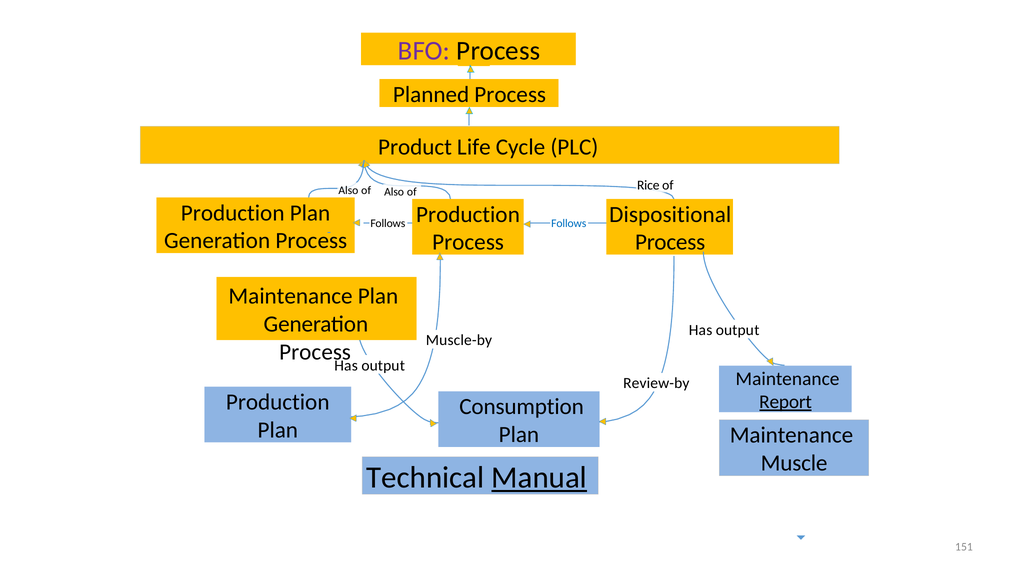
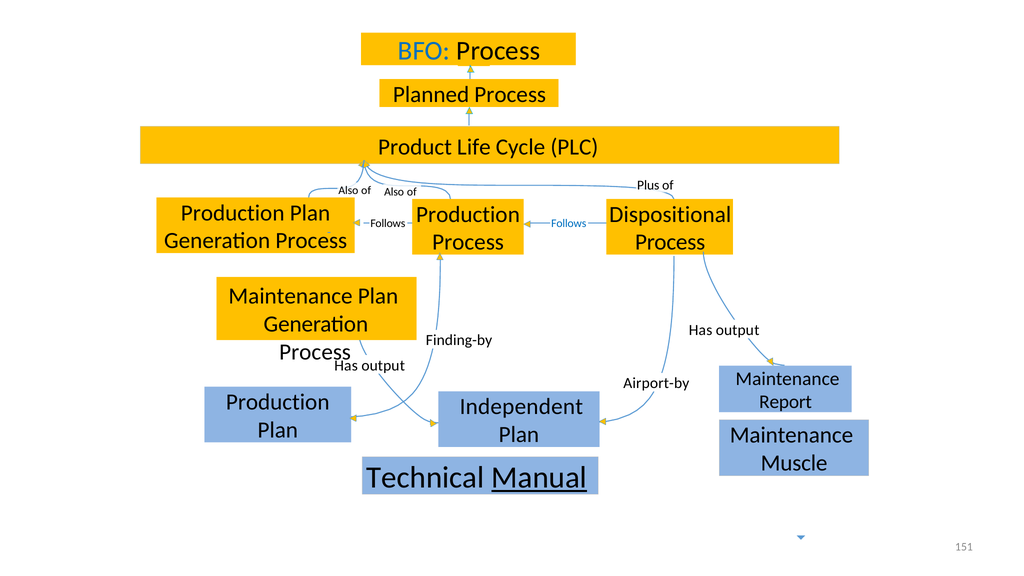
BFO colour: purple -> blue (424, 51)
Rice: Rice -> Plus (648, 185)
Muscle-by: Muscle-by -> Finding-by (459, 340)
Review-by: Review-by -> Airport-by (656, 383)
Report underline: present -> none (786, 402)
Consumption: Consumption -> Independent (521, 407)
